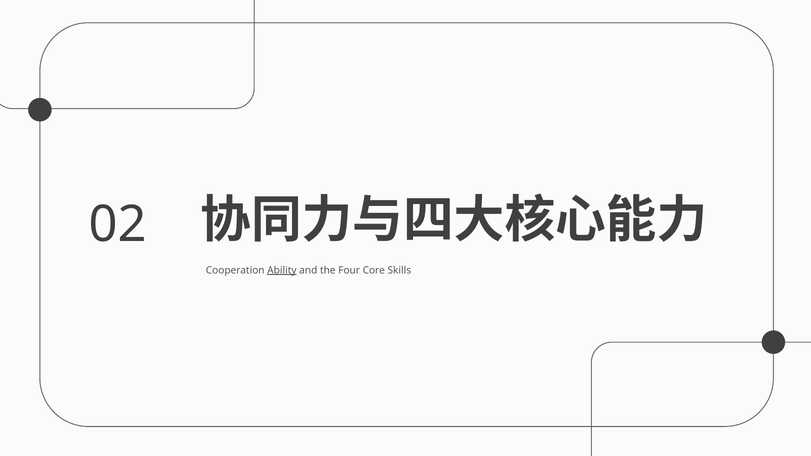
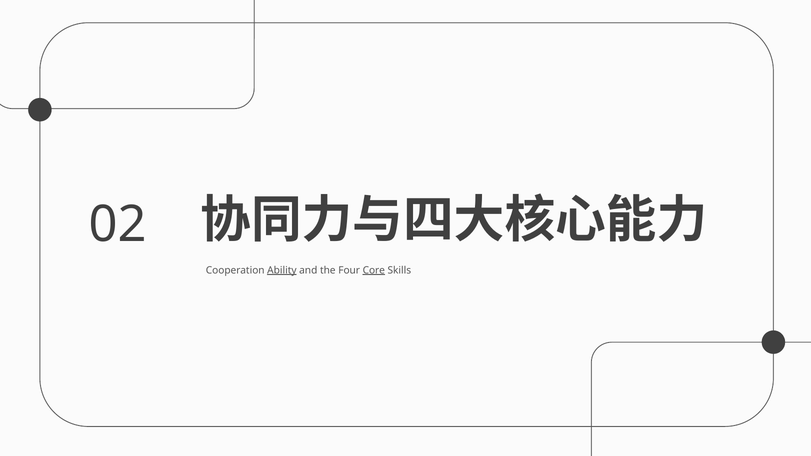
Core underline: none -> present (374, 270)
